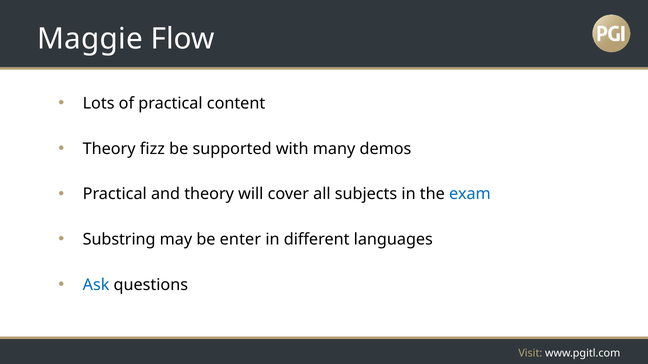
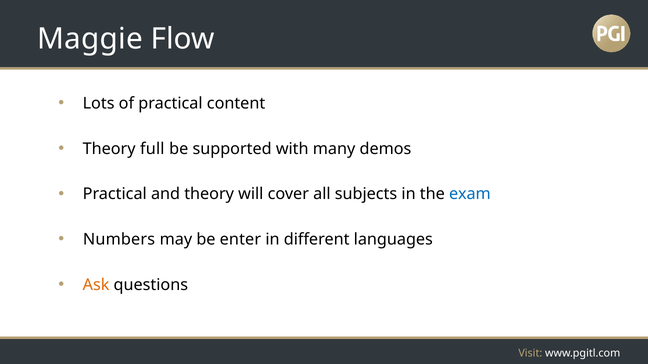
fizz: fizz -> full (152, 149)
Substring: Substring -> Numbers (119, 240)
Ask colour: blue -> orange (96, 285)
